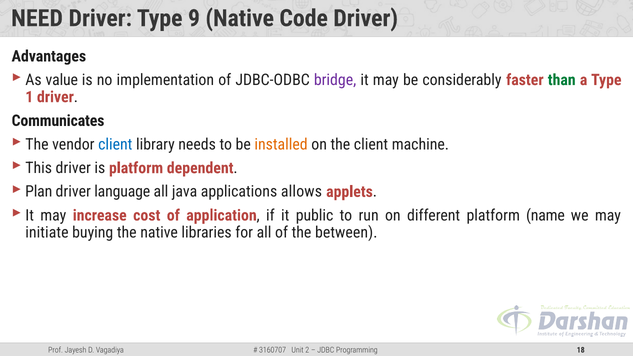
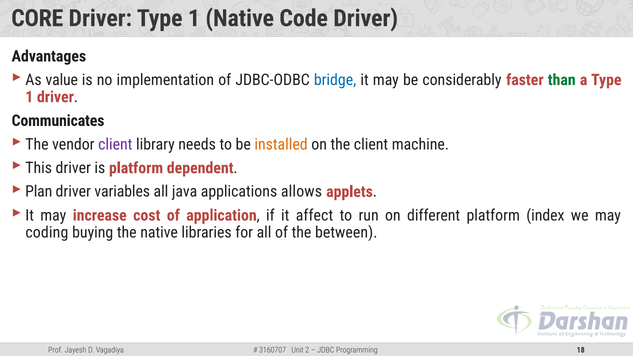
NEED: NEED -> CORE (37, 18)
Driver Type 9: 9 -> 1 (194, 18)
bridge colour: purple -> blue (335, 80)
client colour: blue -> purple (115, 144)
language: language -> variables (122, 192)
public: public -> affect (314, 215)
name: name -> index (545, 215)
initiate: initiate -> coding (47, 232)
